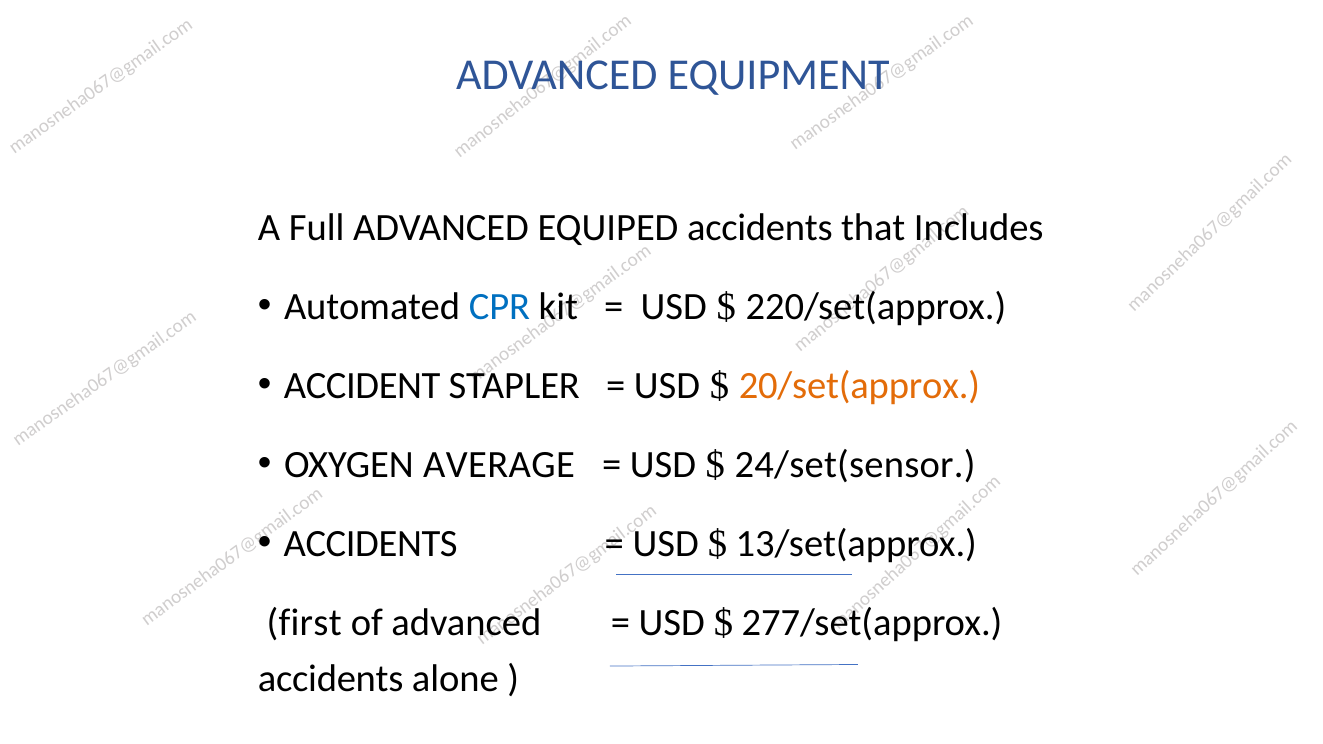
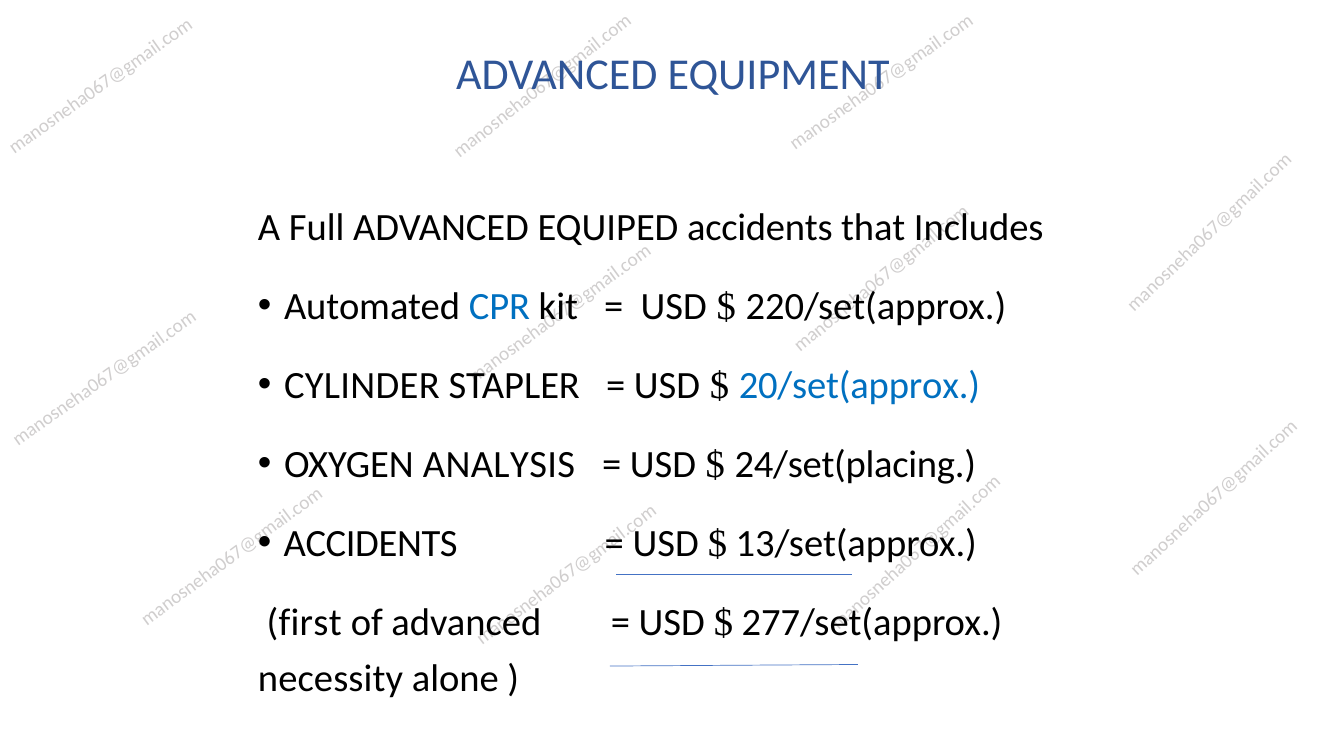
ACCIDENT: ACCIDENT -> CYLINDER (362, 386)
20/set(approx colour: orange -> blue (859, 386)
AVERAGE: AVERAGE -> ANALYSIS (499, 465)
24/set(sensor: 24/set(sensor -> 24/set(placing (855, 465)
accidents: accidents -> necessity (330, 679)
